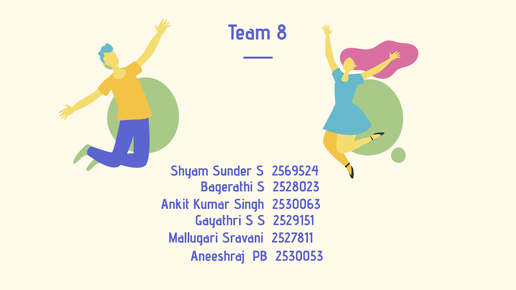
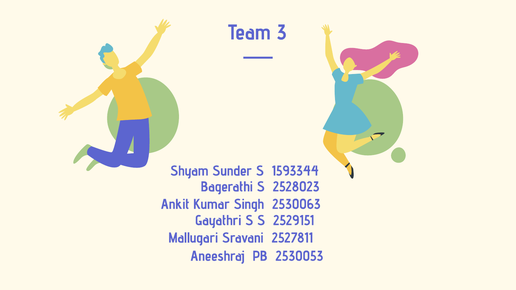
8: 8 -> 3 (282, 32)
2569524: 2569524 -> 1593344 (295, 171)
